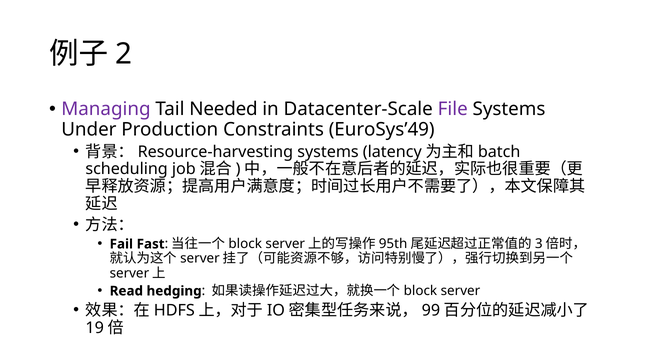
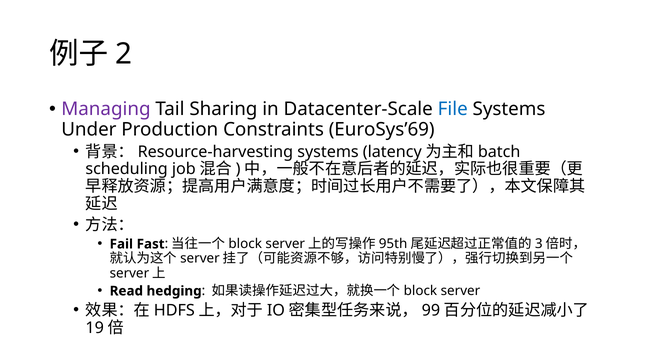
Needed: Needed -> Sharing (223, 109)
File colour: purple -> blue (453, 109)
EuroSys’49: EuroSys’49 -> EuroSys’69 (382, 129)
